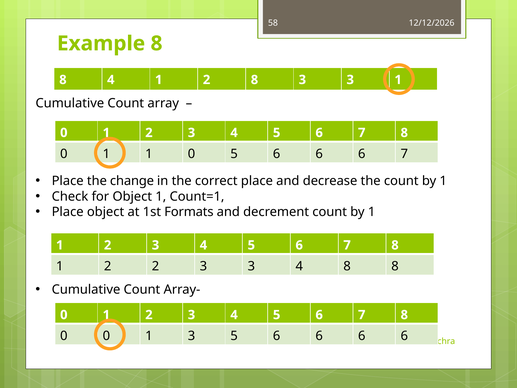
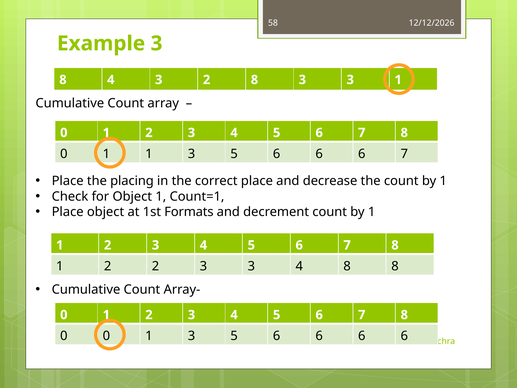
Example 8: 8 -> 3 (157, 43)
4 1: 1 -> 3 (159, 80)
1 1 0: 0 -> 3 (191, 154)
change: change -> placing (132, 181)
